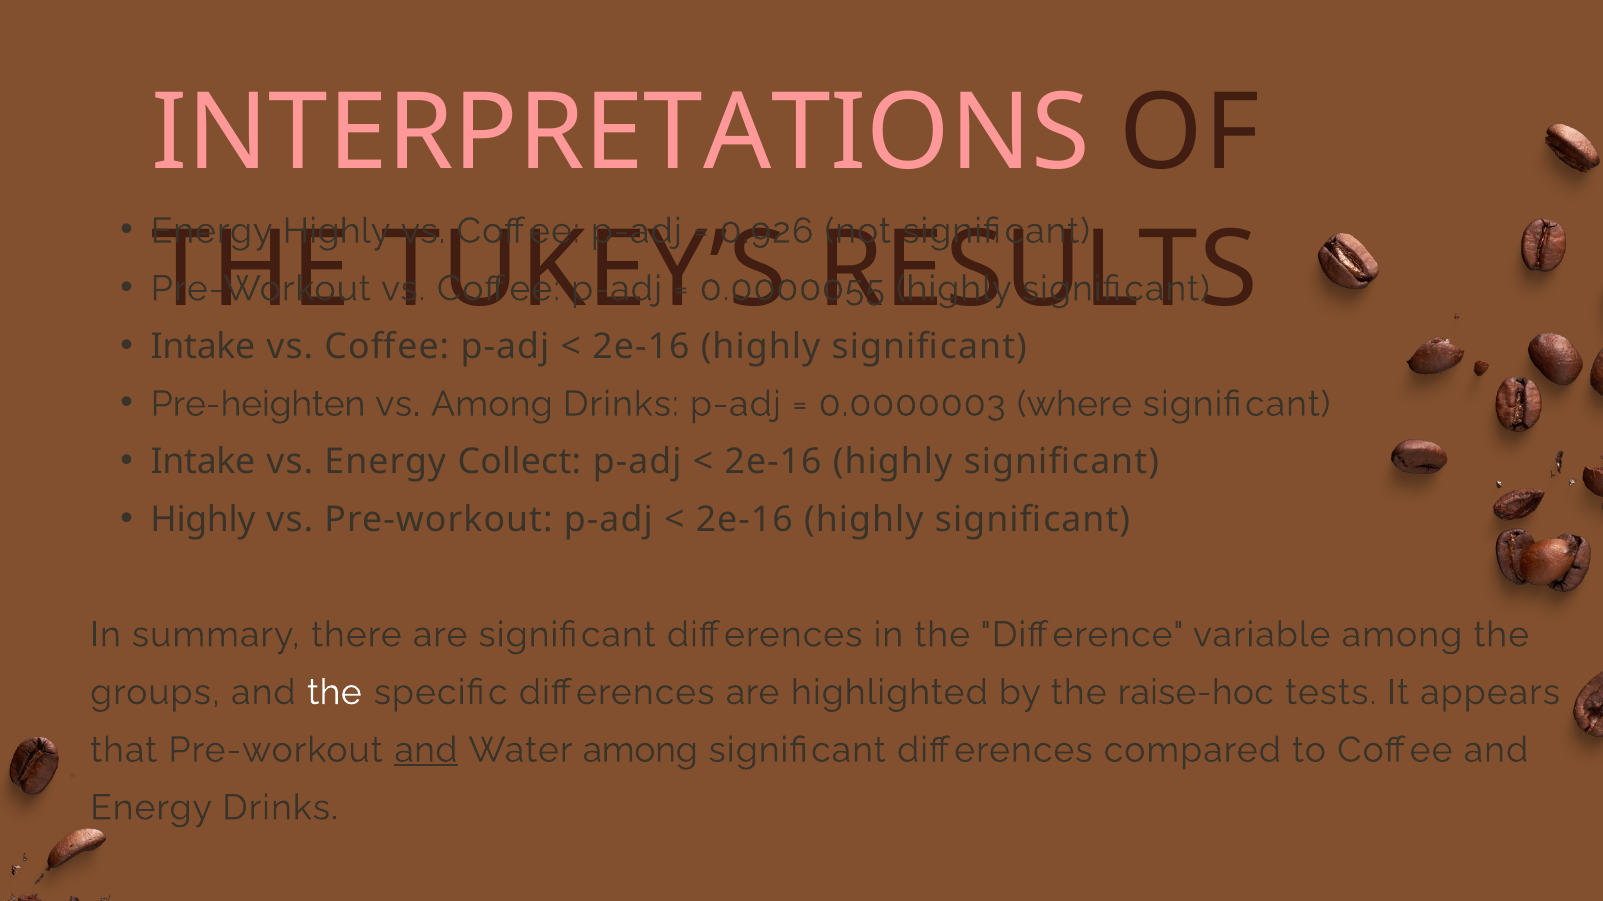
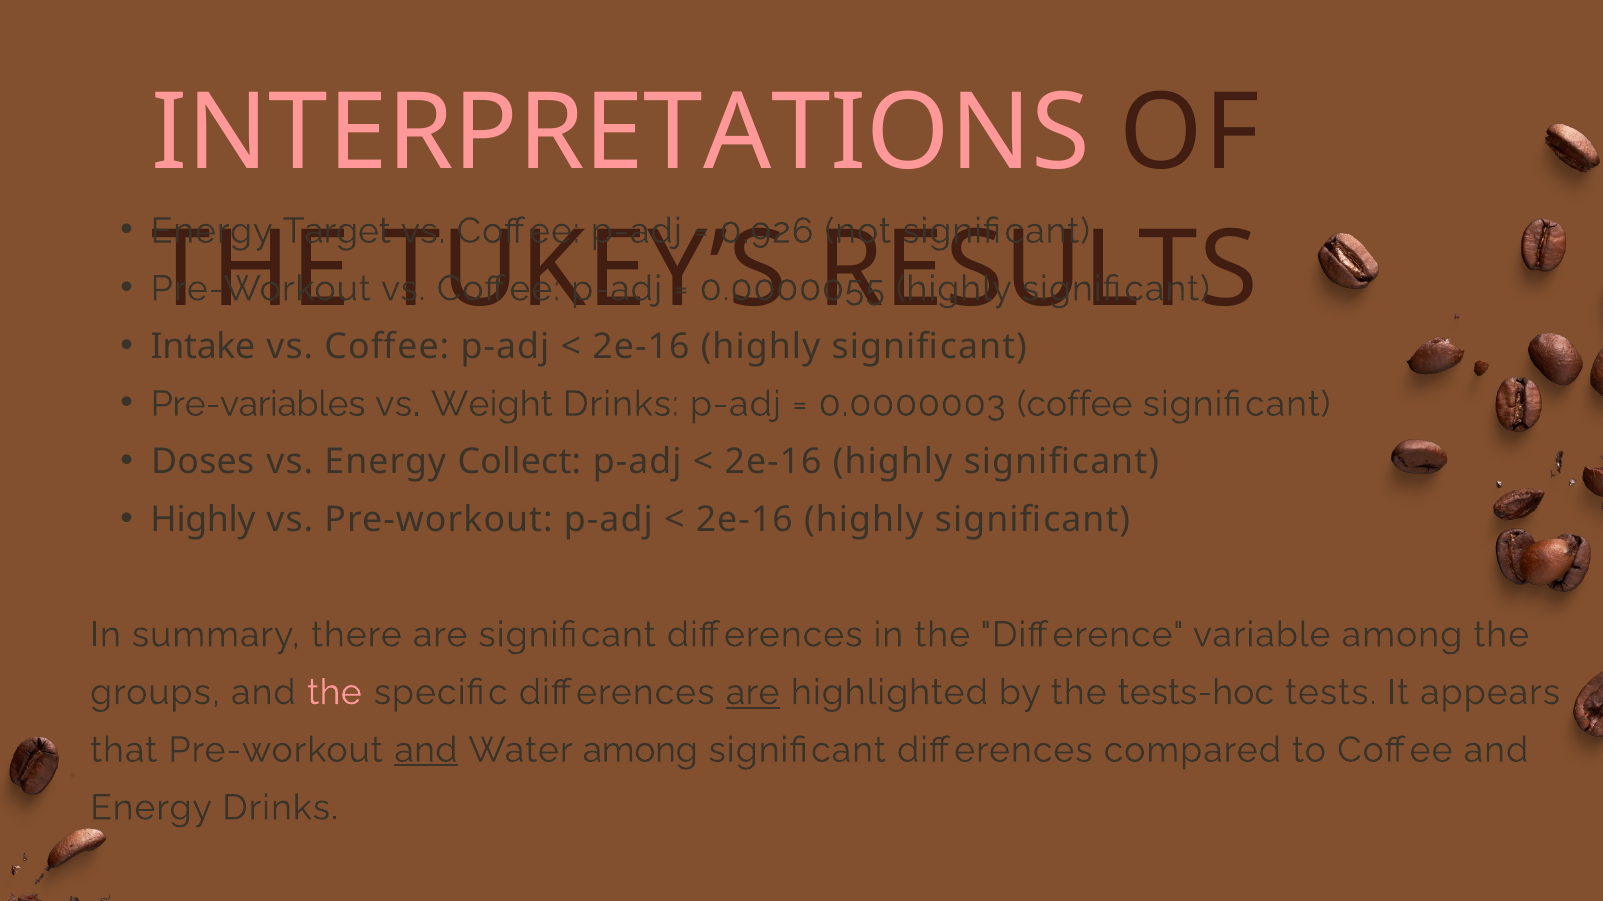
Energy Highly: Highly -> Target (337, 231)
Pre-heighten: Pre-heighten -> Pre-variables (258, 404)
vs Among: Among -> Weight (492, 404)
0.0000003 where: where -> coffee (1075, 404)
Intake: Intake -> Doses (203, 462)
the colour: white -> pink (335, 693)
are underline: none -> present (753, 693)
raise-hoc: raise-hoc -> tests-hoc (1196, 693)
